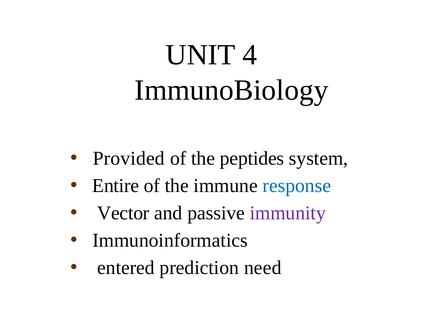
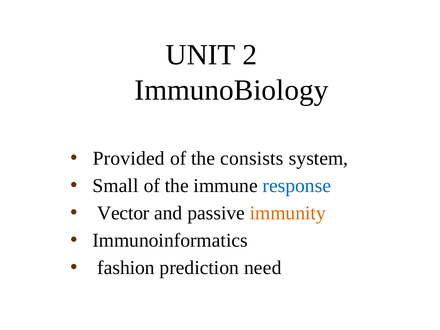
4: 4 -> 2 (250, 55)
peptides: peptides -> consists (252, 158)
Entire: Entire -> Small (116, 186)
immunity colour: purple -> orange (288, 213)
entered: entered -> fashion (126, 268)
